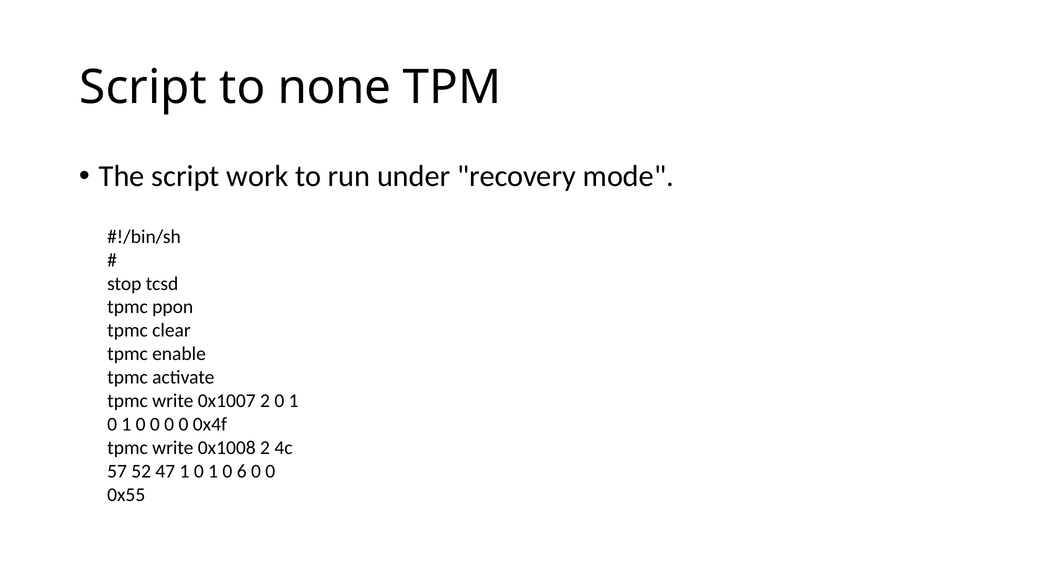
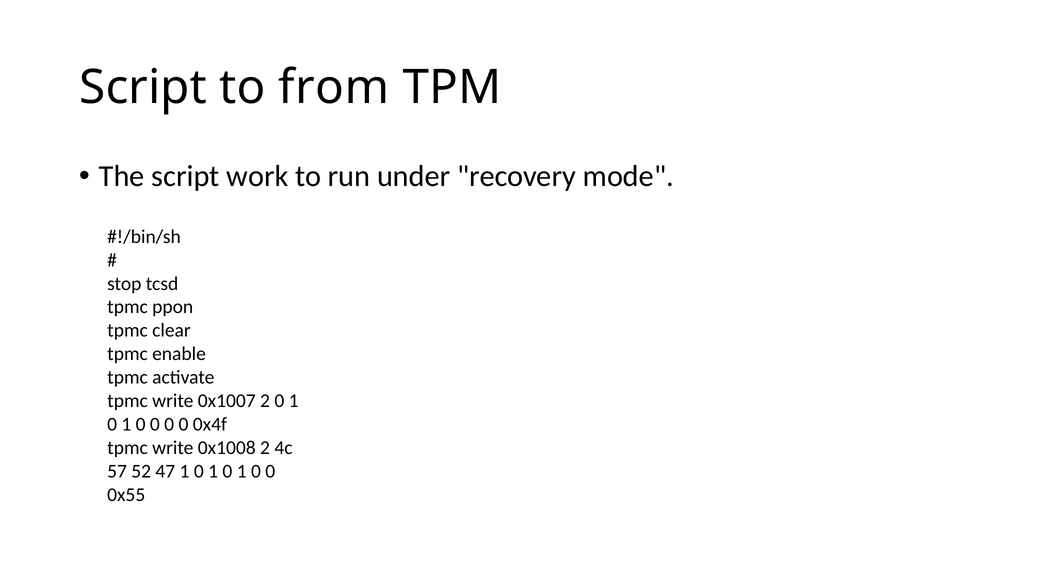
none: none -> from (334, 87)
6: 6 -> 1 (242, 471)
